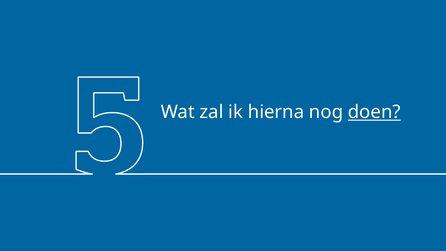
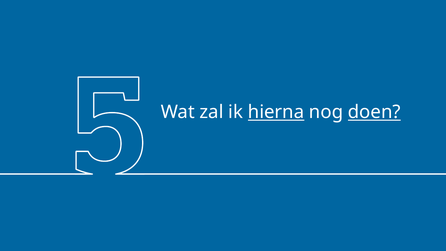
hierna underline: none -> present (276, 112)
